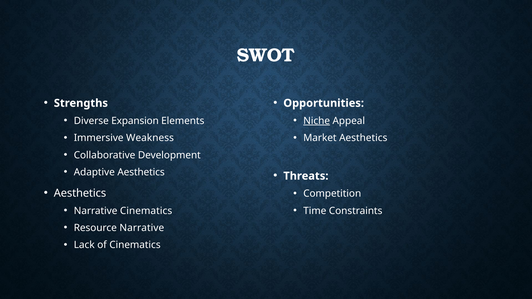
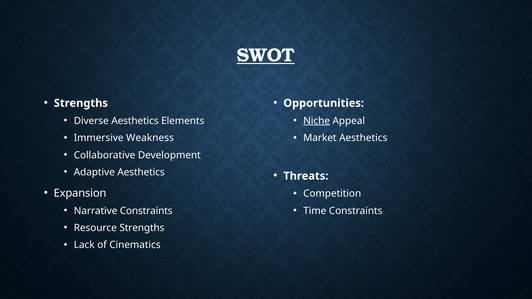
SWOT underline: none -> present (266, 55)
Diverse Expansion: Expansion -> Aesthetics (135, 121)
Aesthetics: Aesthetics -> Expansion (80, 193)
Narrative Cinematics: Cinematics -> Constraints (146, 211)
Resource Narrative: Narrative -> Strengths (142, 228)
